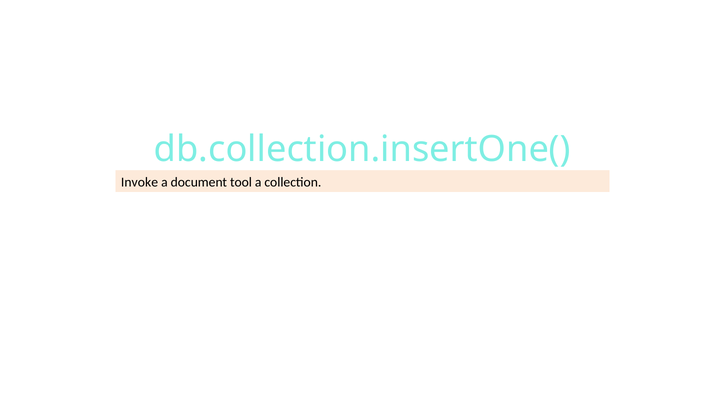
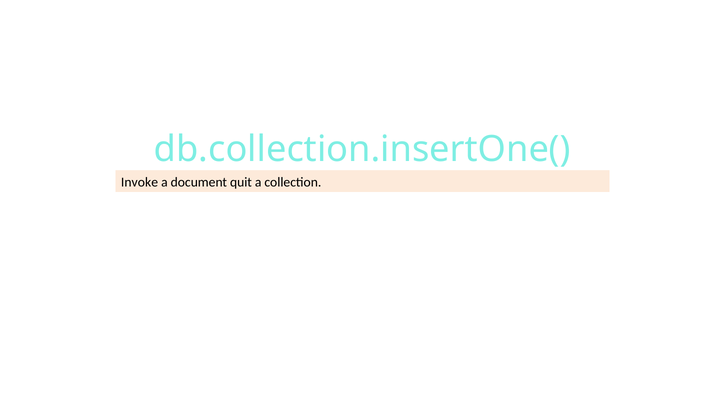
tool: tool -> quit (241, 182)
